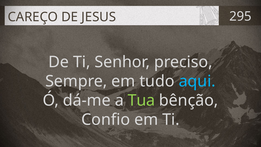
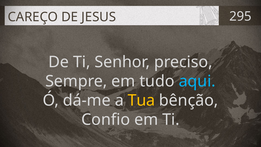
Tua colour: light green -> yellow (141, 100)
